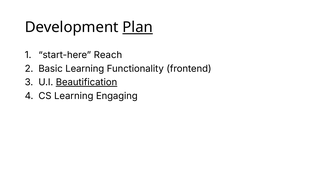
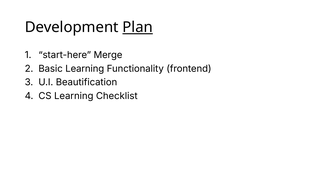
Reach: Reach -> Merge (108, 55)
Beautification underline: present -> none (87, 82)
Engaging: Engaging -> Checklist (117, 96)
